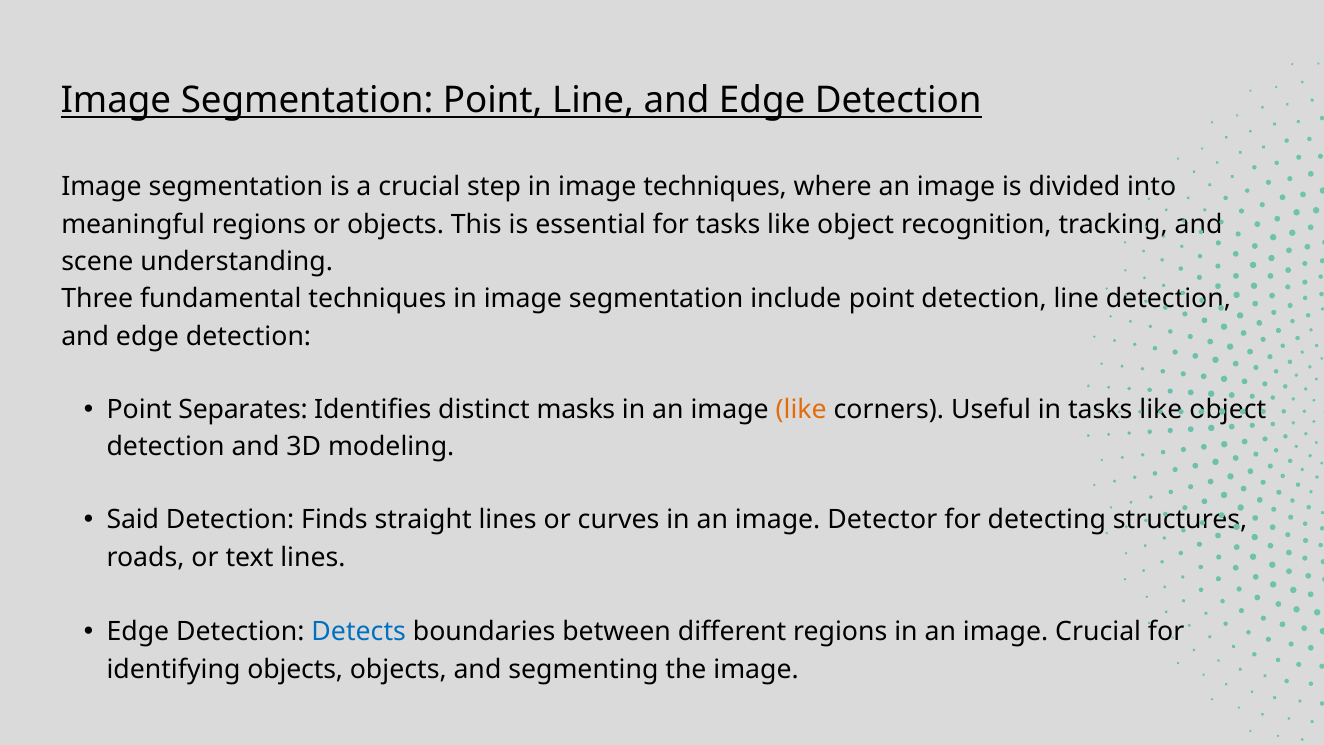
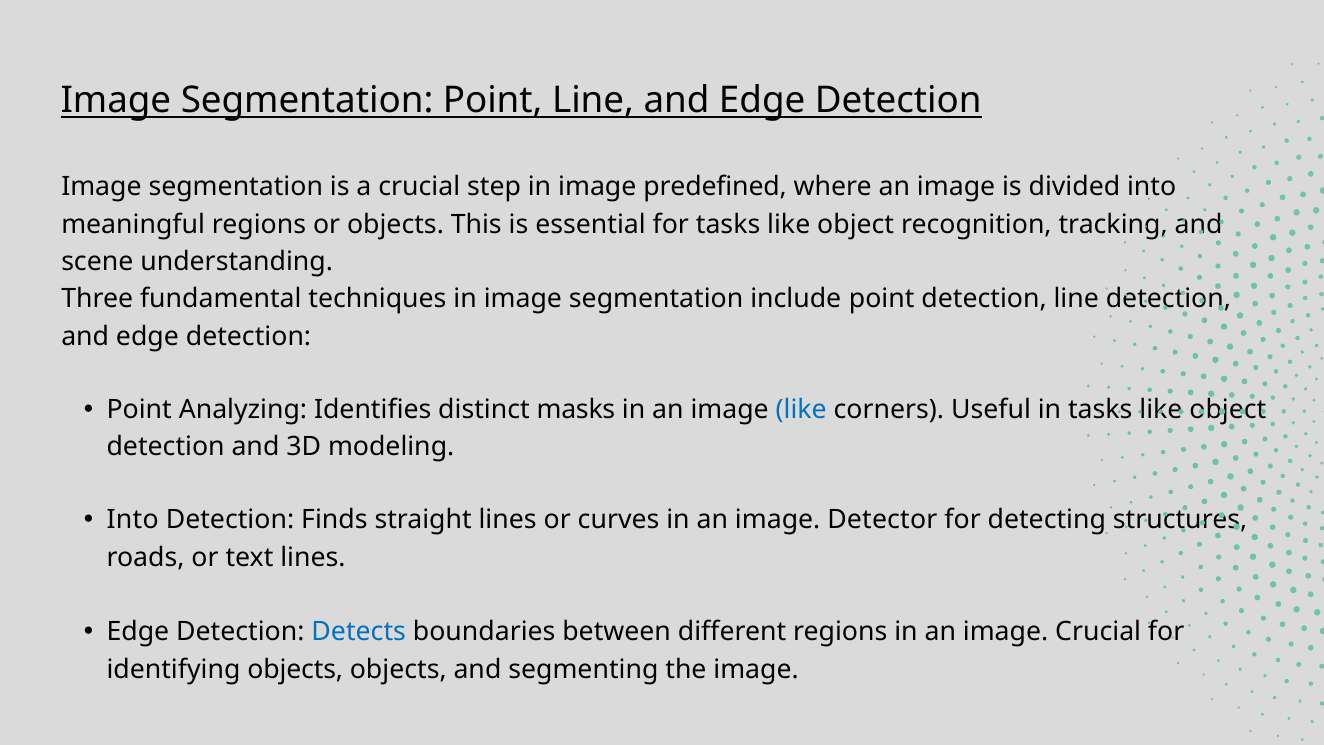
image techniques: techniques -> predefined (715, 187)
Separates: Separates -> Analyzing (243, 410)
like colour: orange -> blue (801, 410)
Said: Said -> Into (133, 520)
